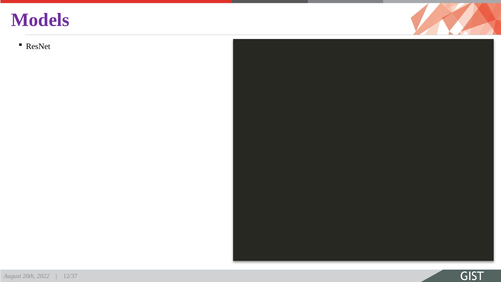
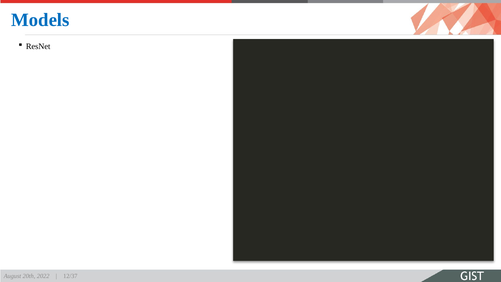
Models colour: purple -> blue (40, 20)
